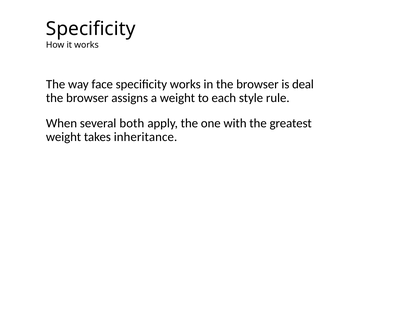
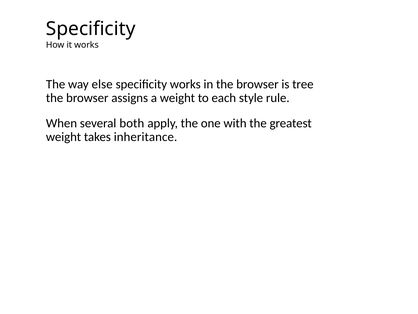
face: face -> else (102, 84)
deal: deal -> tree (303, 84)
